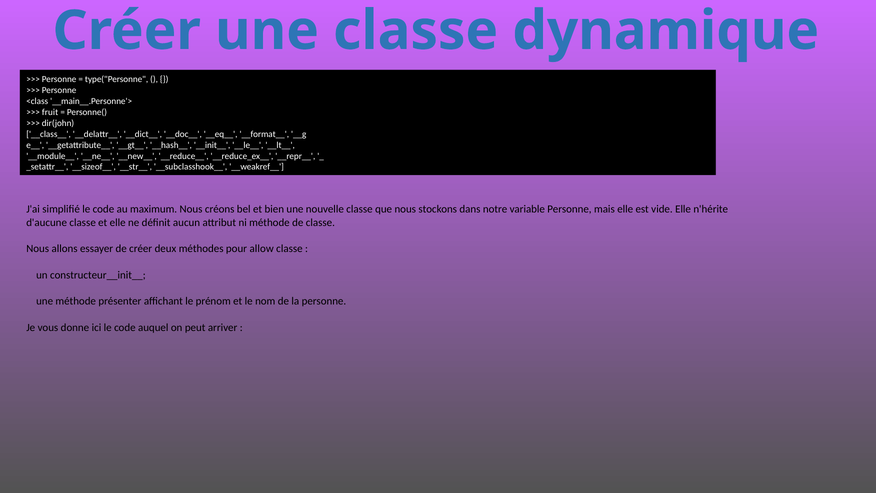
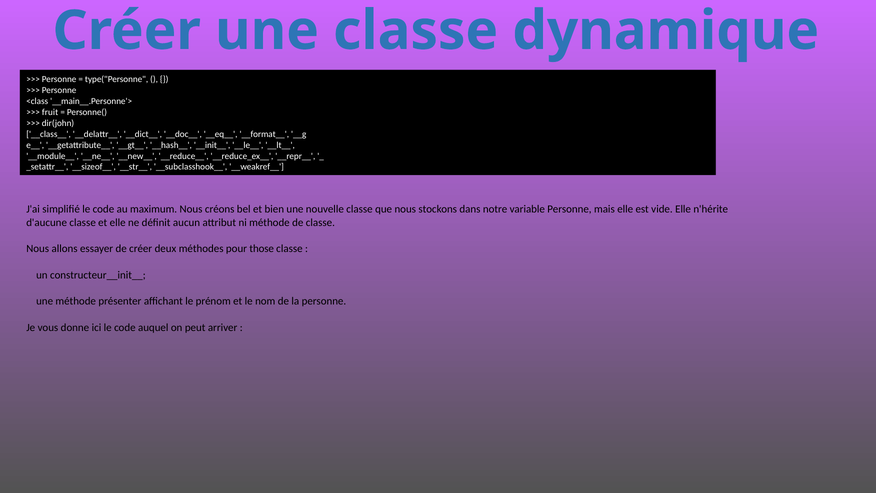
allow: allow -> those (262, 249)
